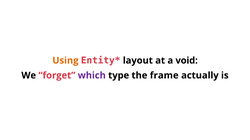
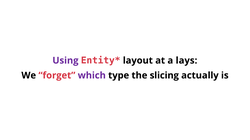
Using colour: orange -> purple (65, 61)
void: void -> lays (187, 61)
frame: frame -> slicing (164, 76)
